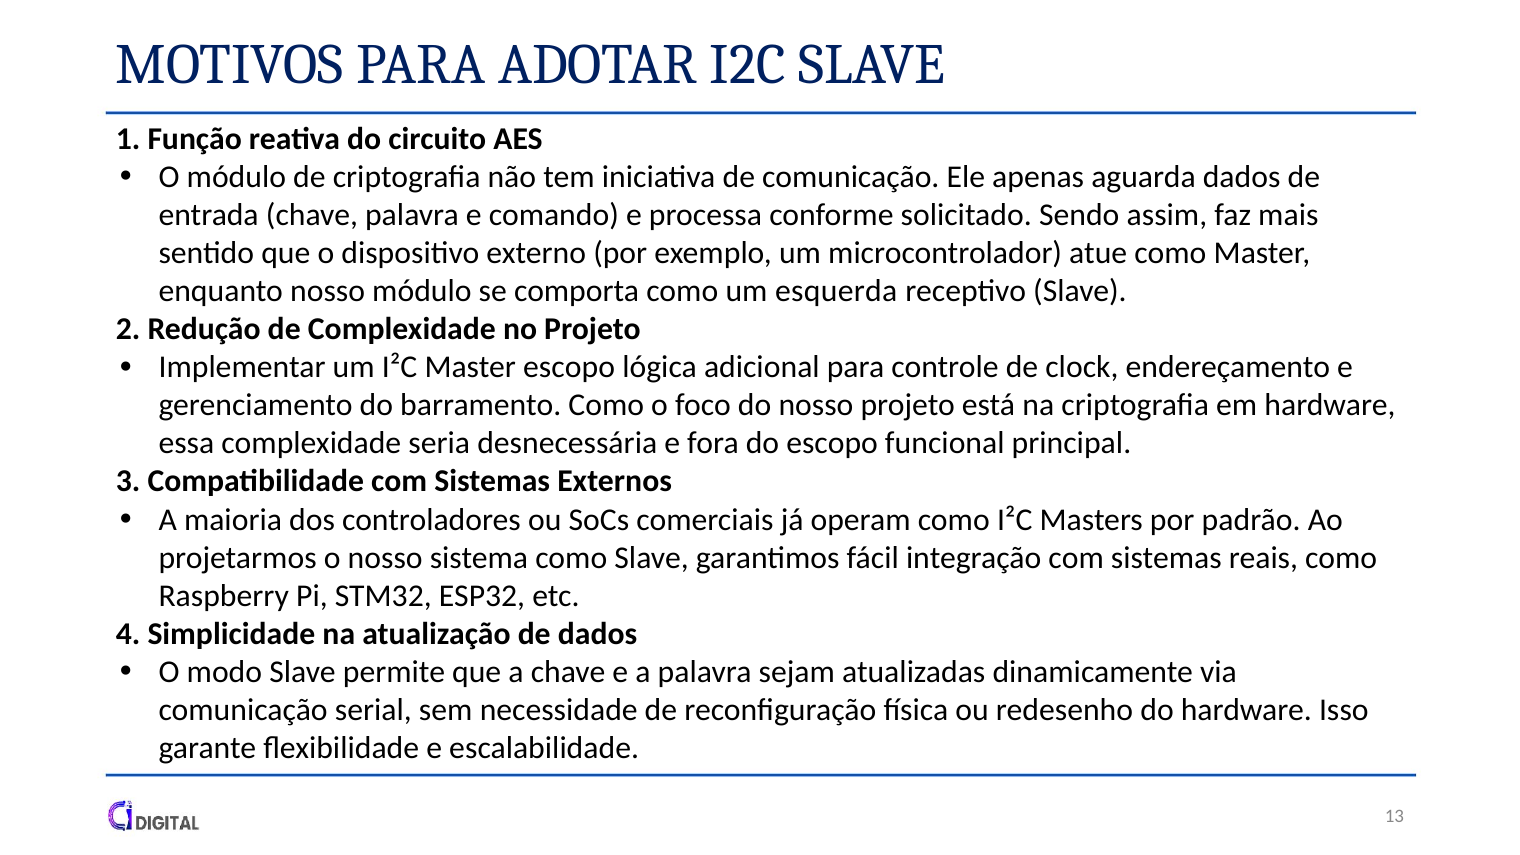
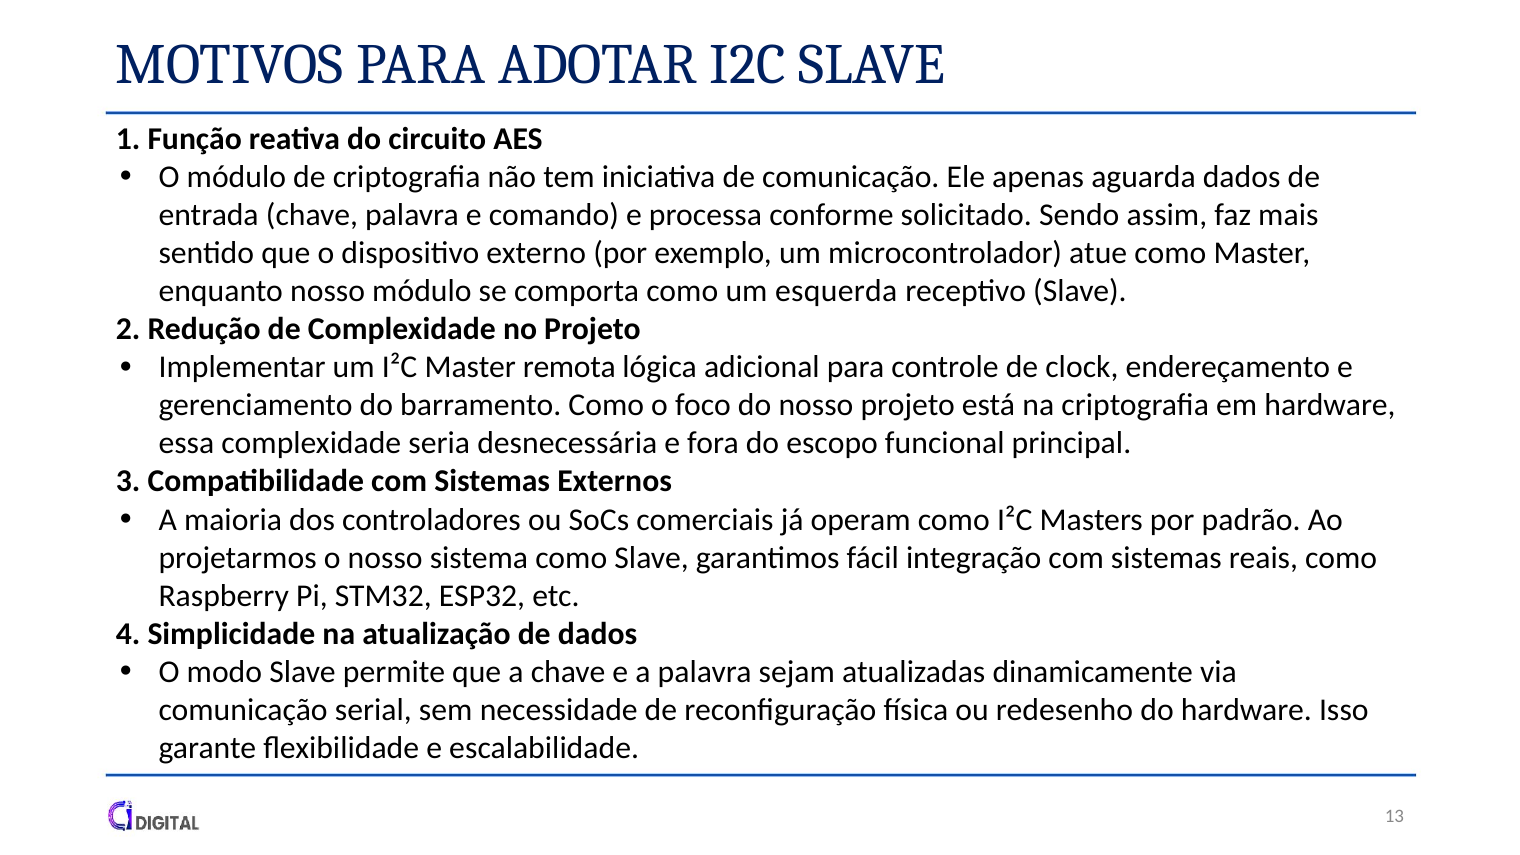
Master escopo: escopo -> remota (569, 367)
